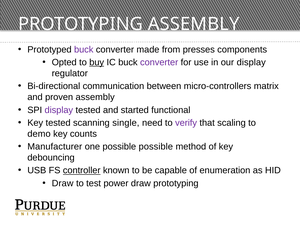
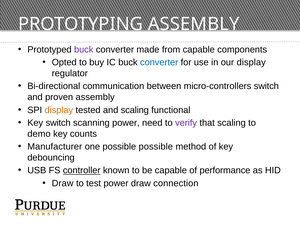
from presses: presses -> capable (199, 50)
buy underline: present -> none (97, 62)
converter colour: purple -> blue (159, 62)
micro-controllers matrix: matrix -> switch (266, 86)
display colour: purple -> orange (59, 110)
and started: started -> scaling (135, 110)
Key tested: tested -> switch (58, 123)
scanning single: single -> power (126, 123)
enumeration: enumeration -> performance (225, 170)
draw prototyping: prototyping -> connection (176, 183)
